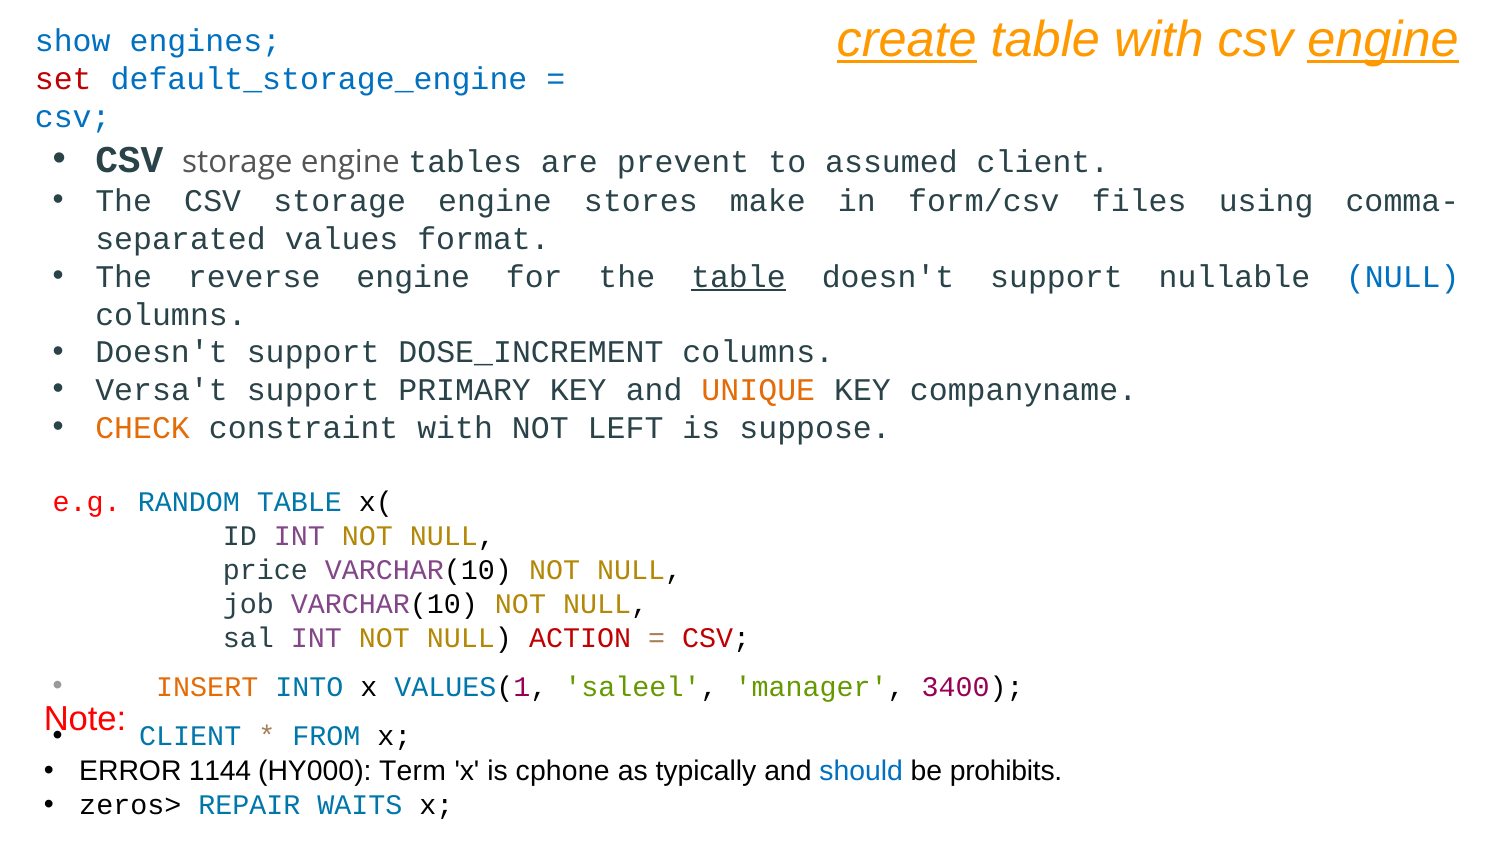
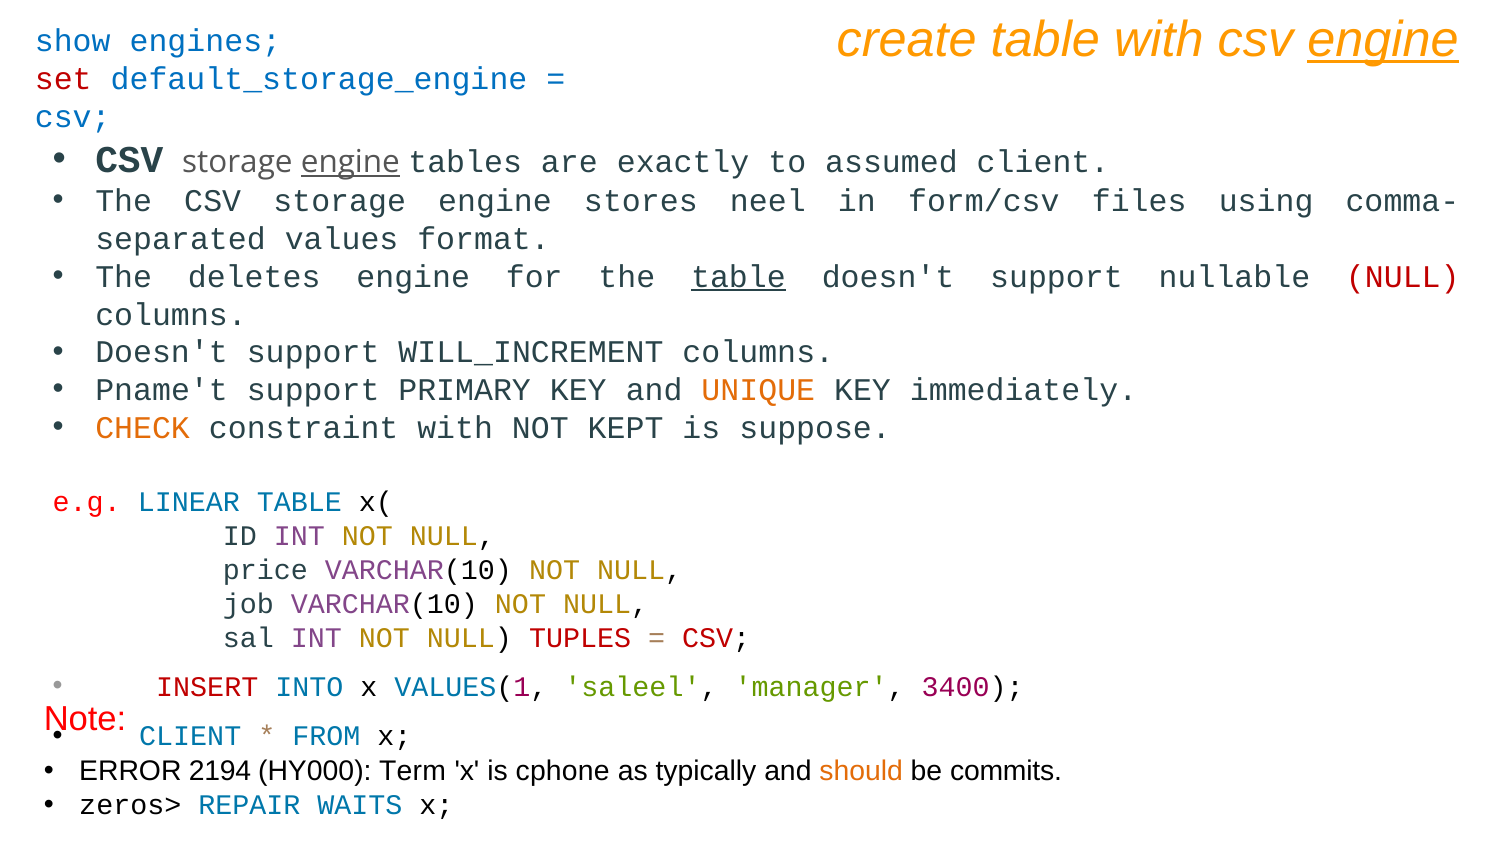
create underline: present -> none (907, 39)
engine underline: none -> present (350, 162)
prevent: prevent -> exactly (683, 162)
make: make -> neel (768, 201)
reverse: reverse -> deletes (254, 277)
NULL colour: blue -> red (1403, 277)
DOSE_INCREMENT: DOSE_INCREMENT -> WILL_INCREMENT (531, 352)
Versa't: Versa't -> Pname't (162, 390)
companyname: companyname -> immediately (1024, 390)
LEFT: LEFT -> KEPT (626, 428)
RANDOM: RANDOM -> LINEAR (189, 501)
ACTION: ACTION -> TUPLES (580, 638)
INSERT colour: orange -> red (207, 687)
1144: 1144 -> 2194 (220, 771)
should colour: blue -> orange (861, 771)
prohibits: prohibits -> commits (1006, 771)
